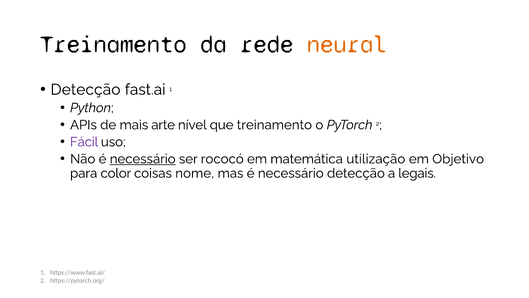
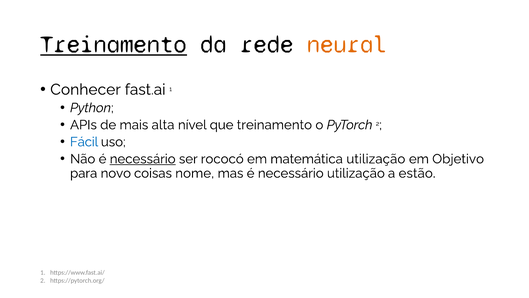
Treinamento underline: none -> present (114, 44)
Detecção: Detecção -> Conhecer (86, 89)
arte: arte -> alta (163, 125)
Fácil colour: purple -> blue (84, 142)
color: color -> novo (116, 173)
necessário detecção: detecção -> utilização (356, 173)
legais: legais -> estão (417, 173)
